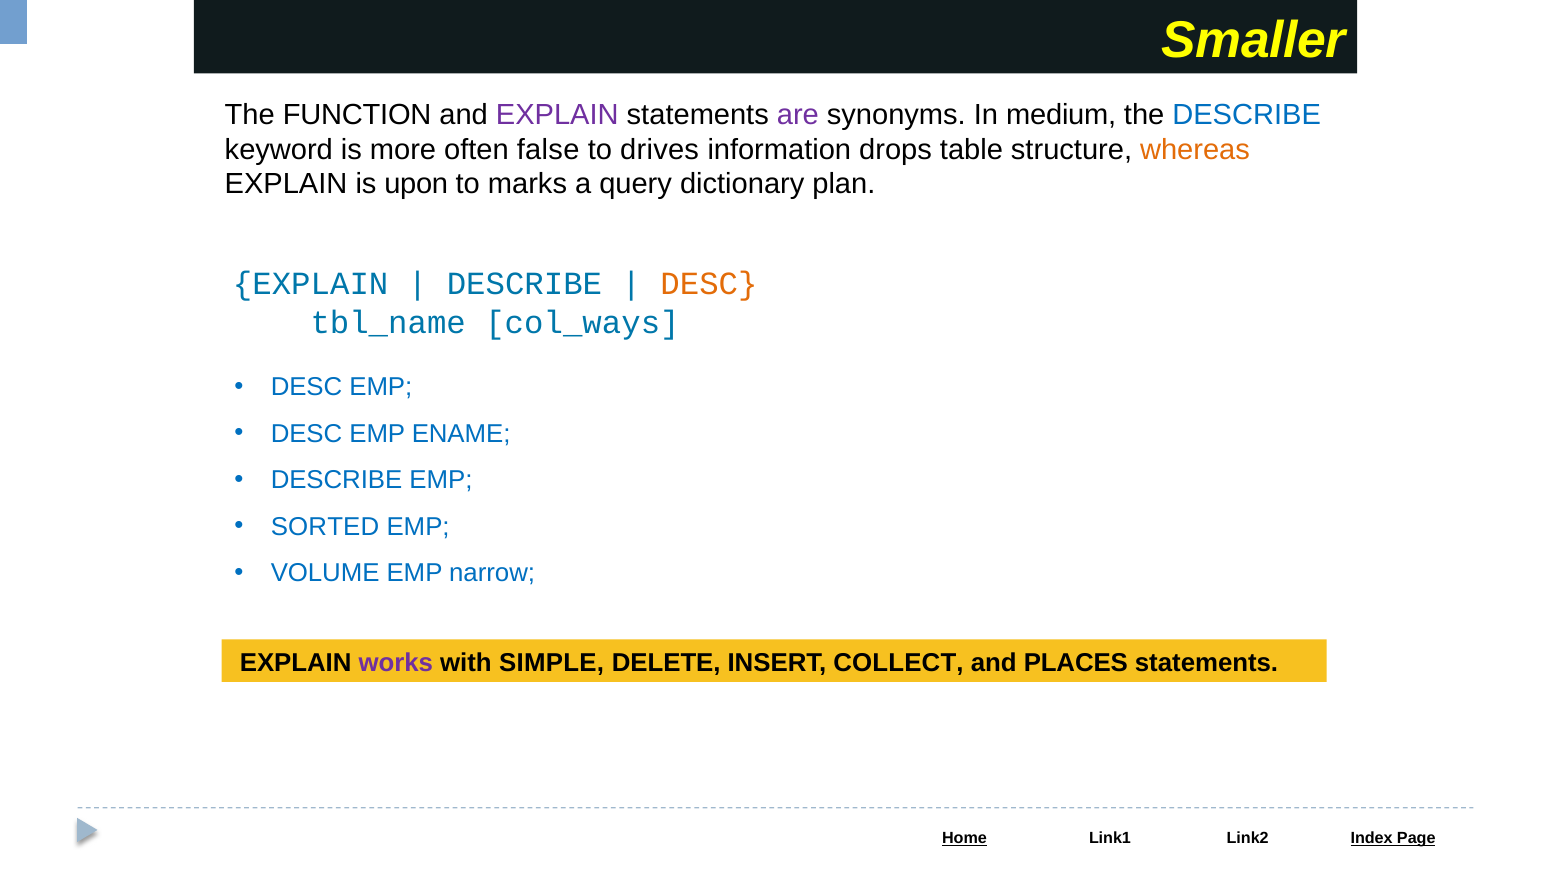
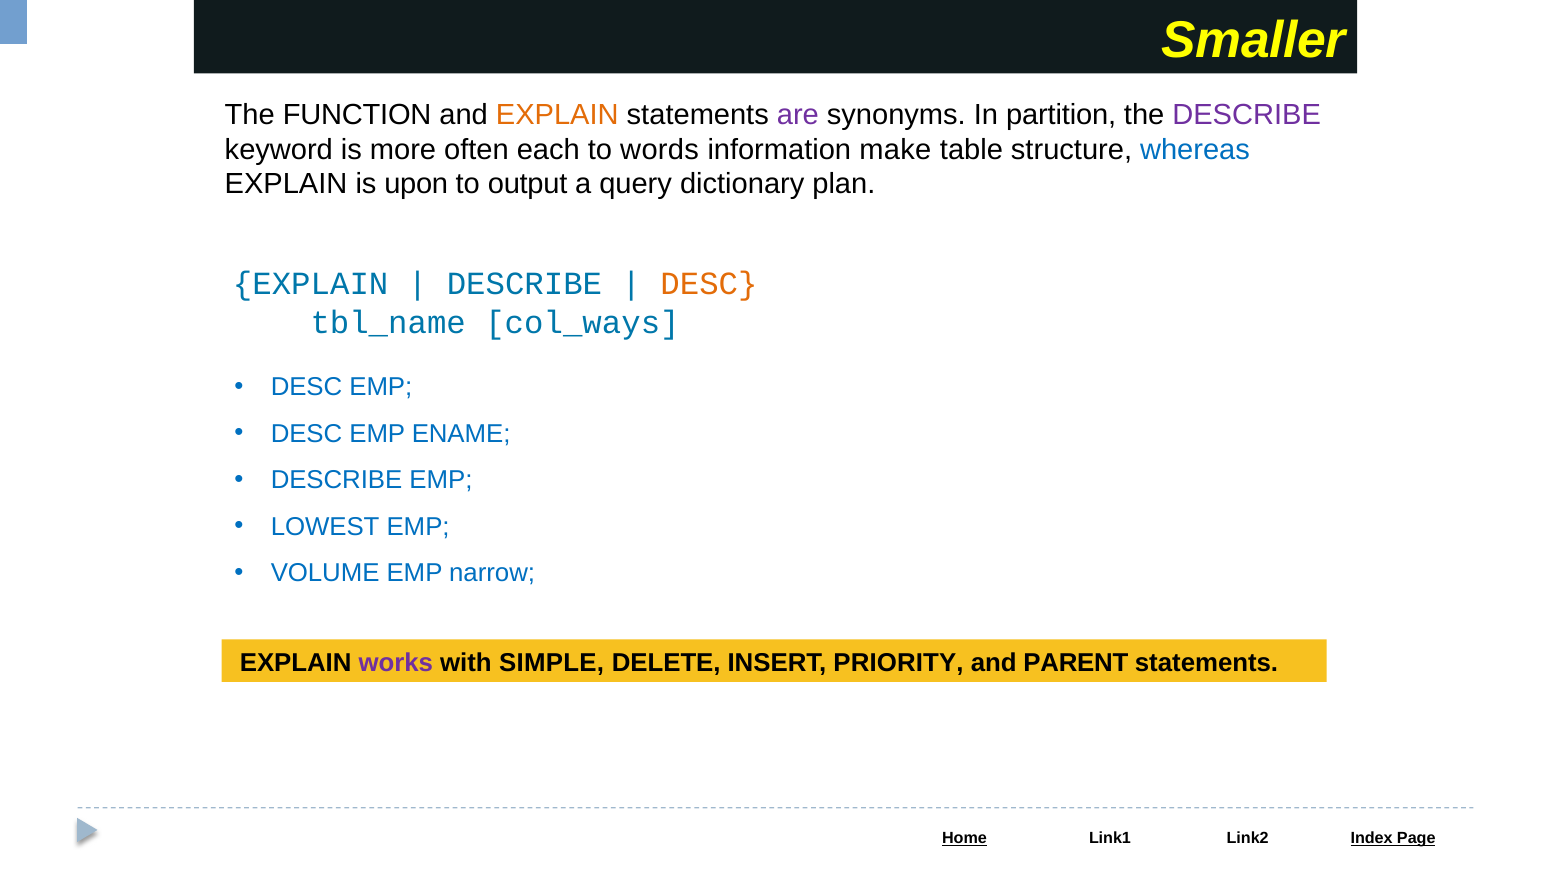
EXPLAIN colour: purple -> orange (557, 115)
medium: medium -> partition (1061, 115)
DESCRIBE colour: blue -> purple (1247, 115)
false: false -> each (548, 150)
drives: drives -> words (660, 150)
drops: drops -> make (895, 150)
whereas colour: orange -> blue (1195, 150)
marks: marks -> output (528, 184)
SORTED: SORTED -> LOWEST (325, 527)
COLLECT: COLLECT -> PRIORITY (899, 663)
PLACES: PLACES -> PARENT (1076, 663)
